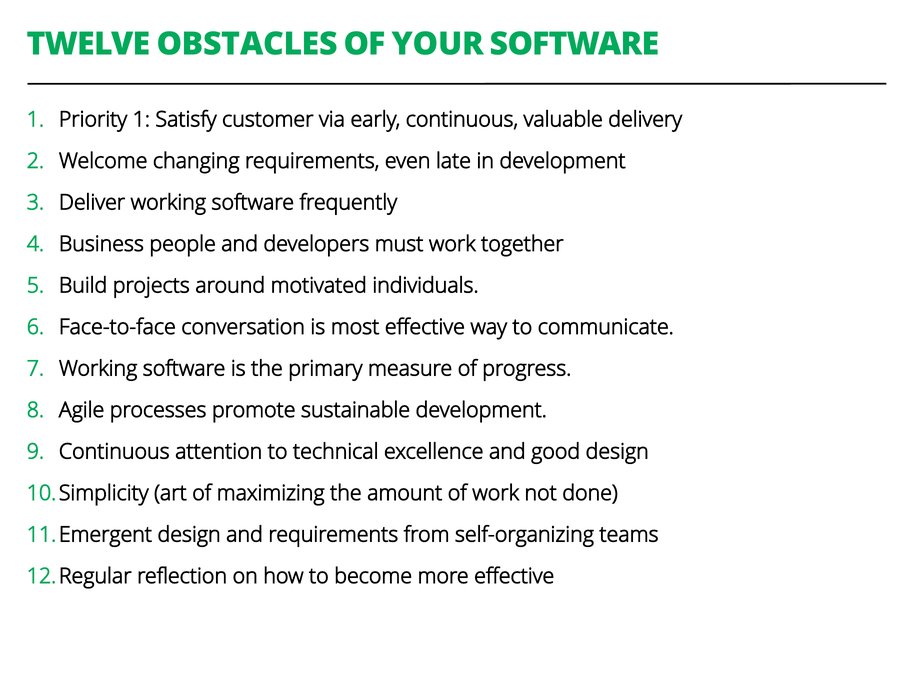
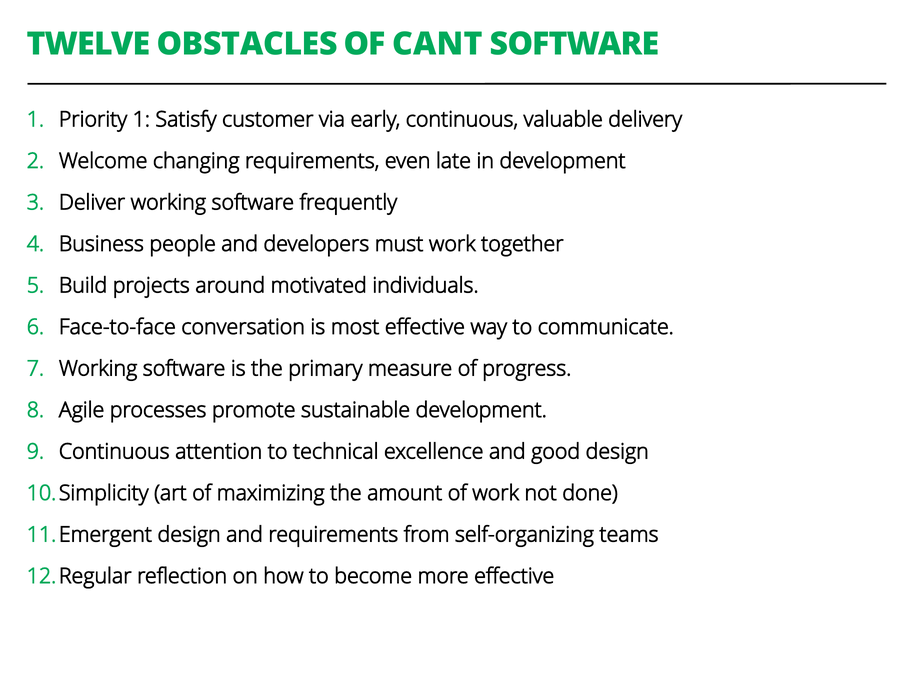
YOUR: YOUR -> CANT (438, 44)
